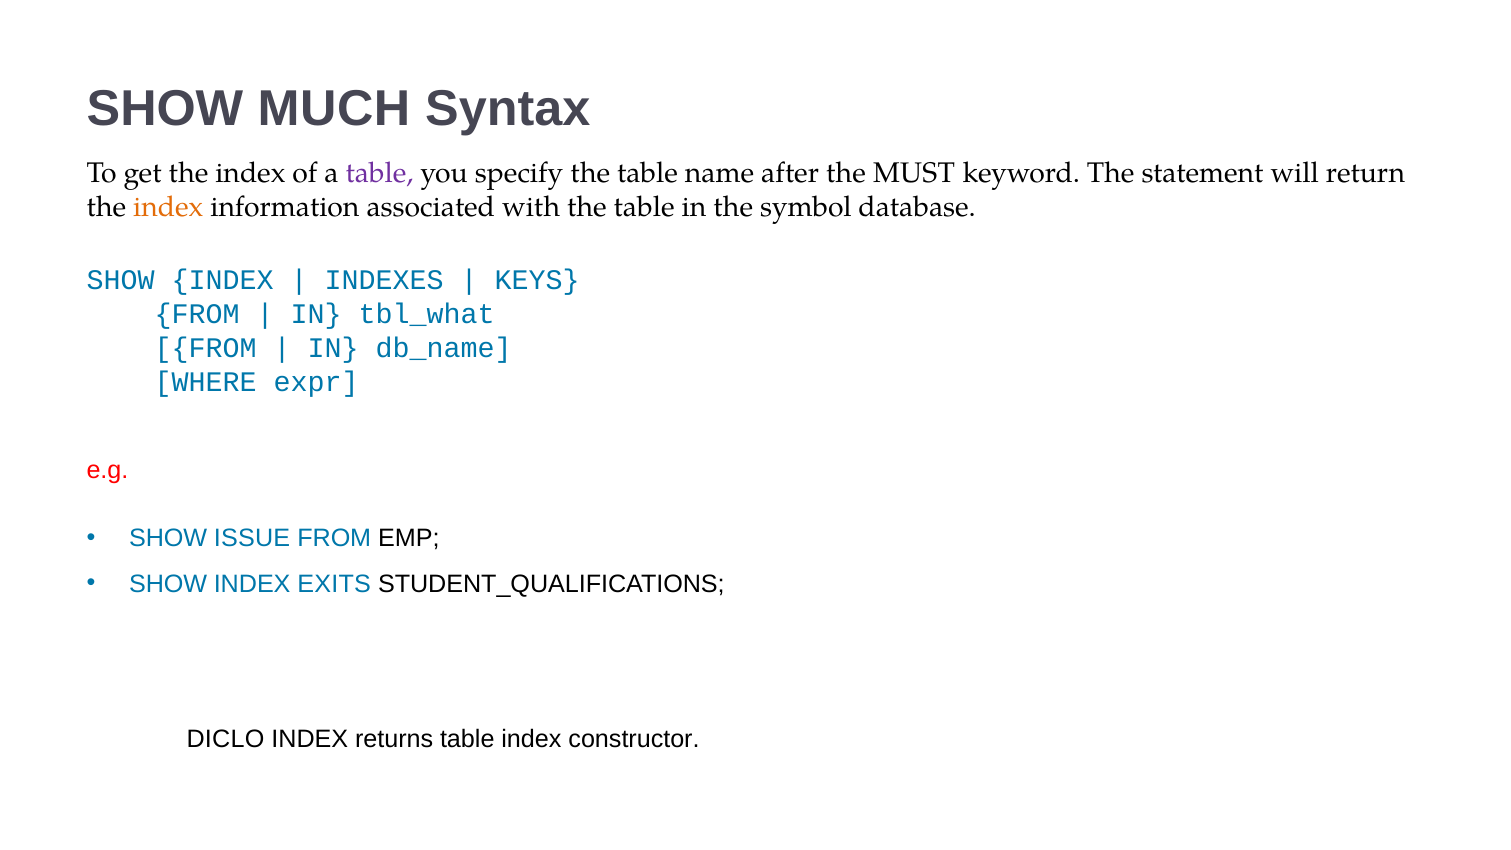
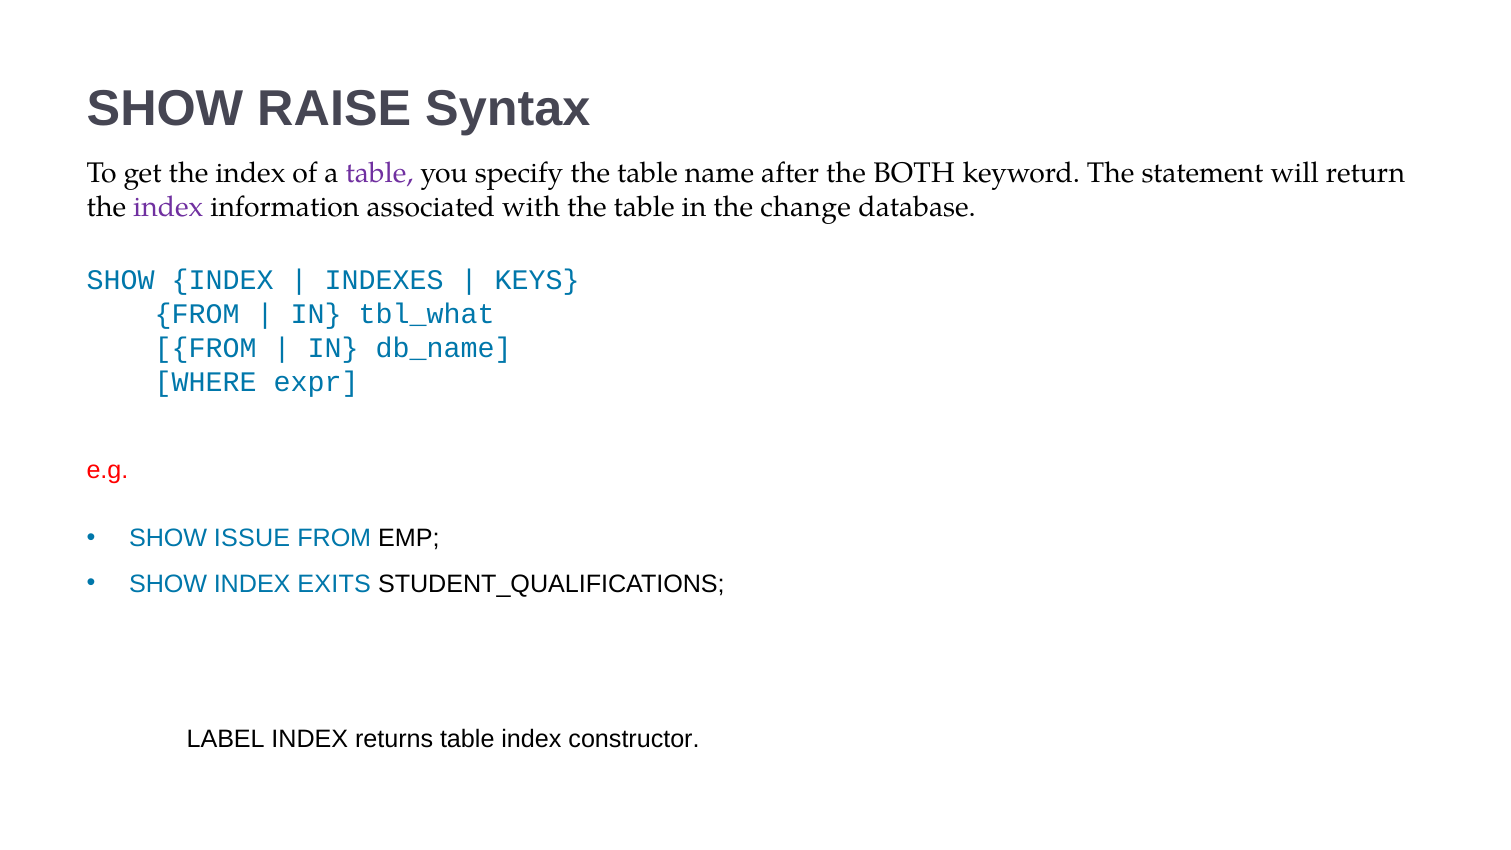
MUCH: MUCH -> RAISE (334, 109)
MUST: MUST -> BOTH (914, 173)
index colour: orange -> purple (168, 207)
symbol: symbol -> change (806, 207)
DICLO: DICLO -> LABEL (226, 739)
